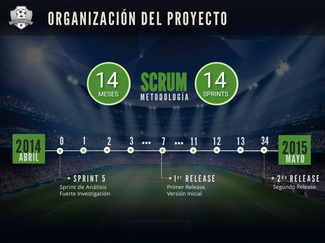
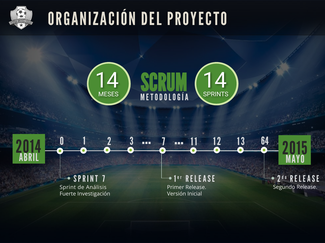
34: 34 -> 64 (265, 142)
SPRINT 5: 5 -> 7 (104, 179)
